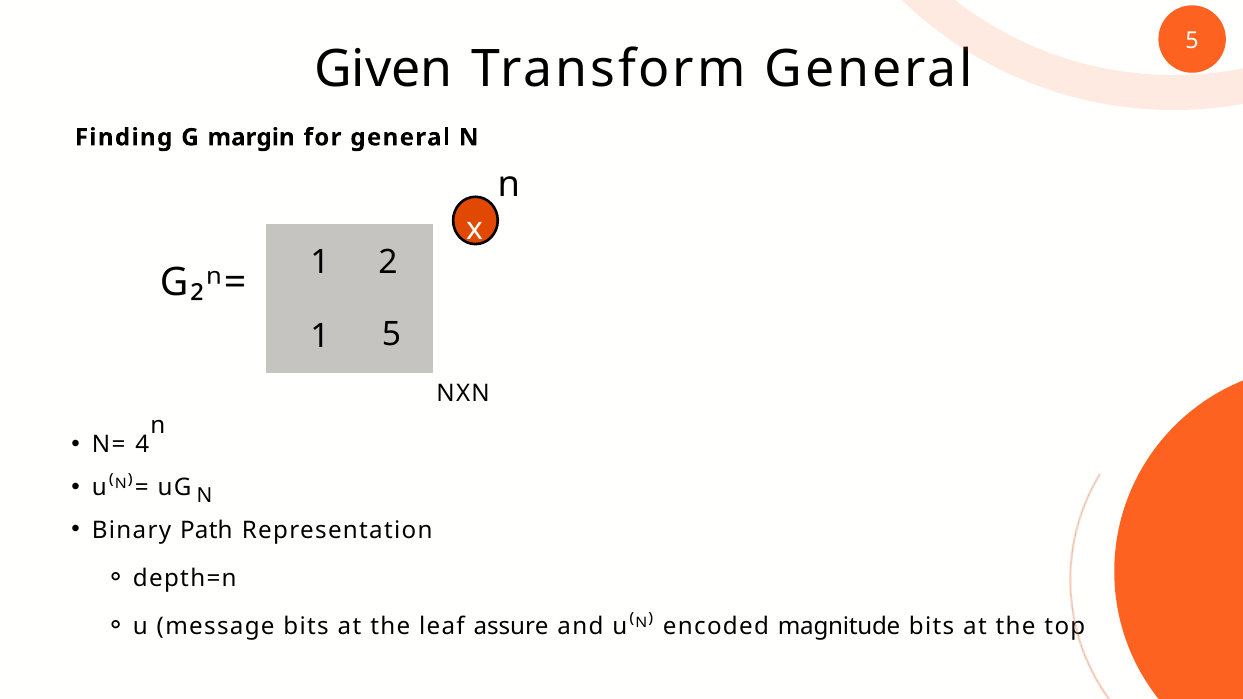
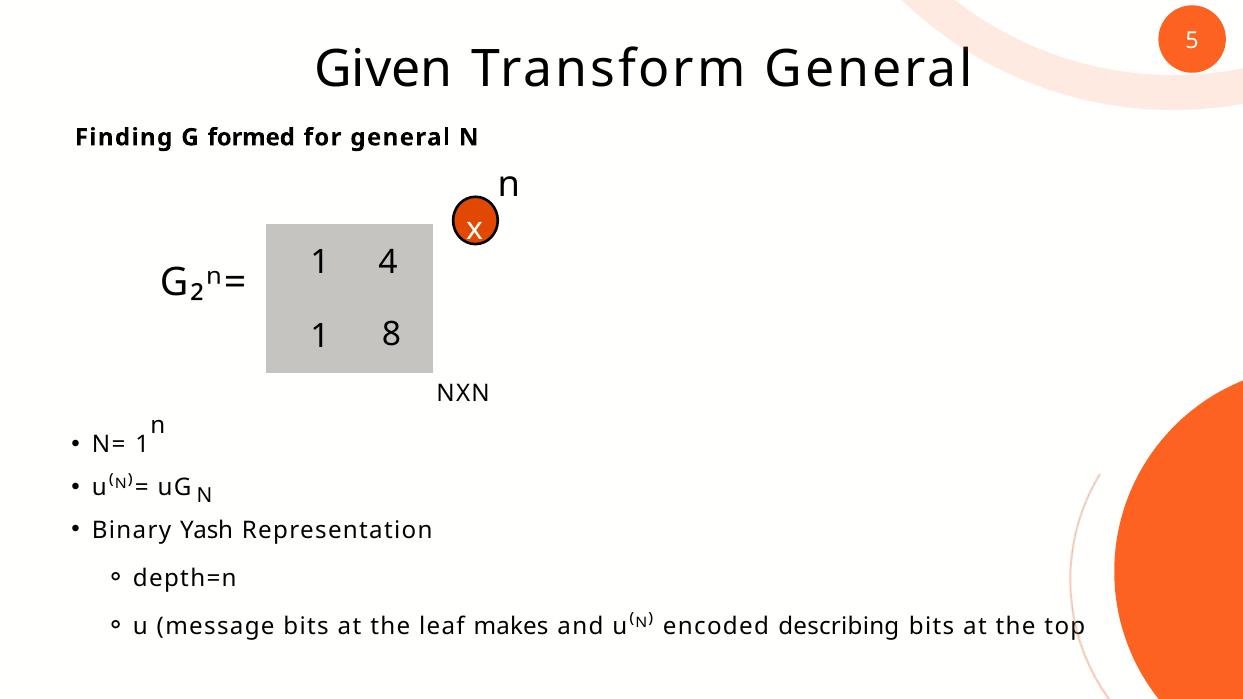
margin: margin -> formed (251, 137)
2: 2 -> 4 (388, 262)
1 5: 5 -> 8 (391, 335)
N= 4: 4 -> 1 (142, 445)
Path: Path -> Yash (207, 530)
assure: assure -> makes (511, 627)
magnitude: magnitude -> describing (839, 627)
